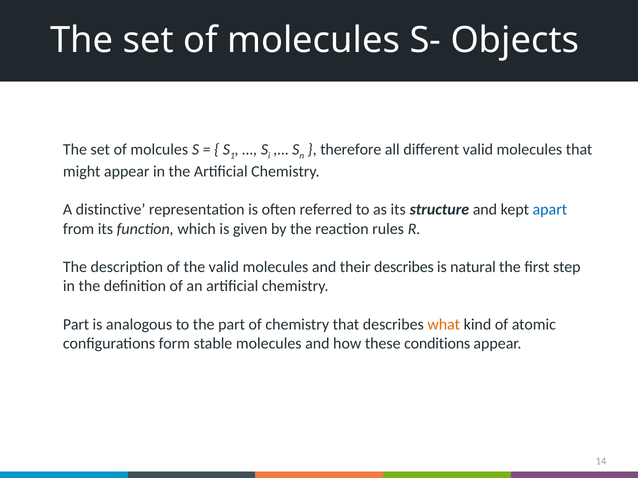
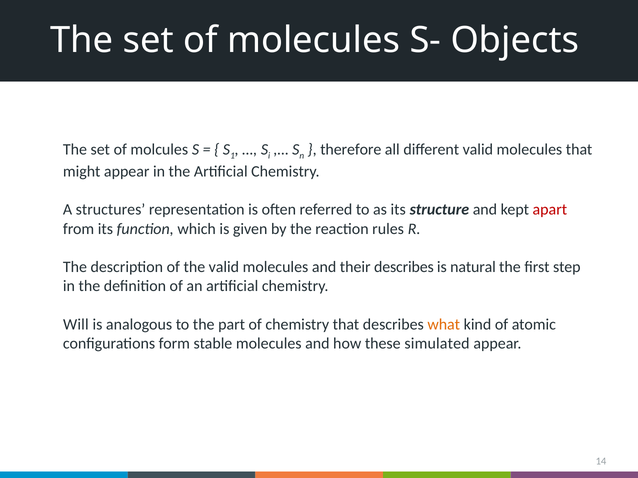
distinctive: distinctive -> structures (111, 210)
apart colour: blue -> red (550, 210)
Part: Part -> Will (76, 325)
conditions: conditions -> simulated (437, 344)
